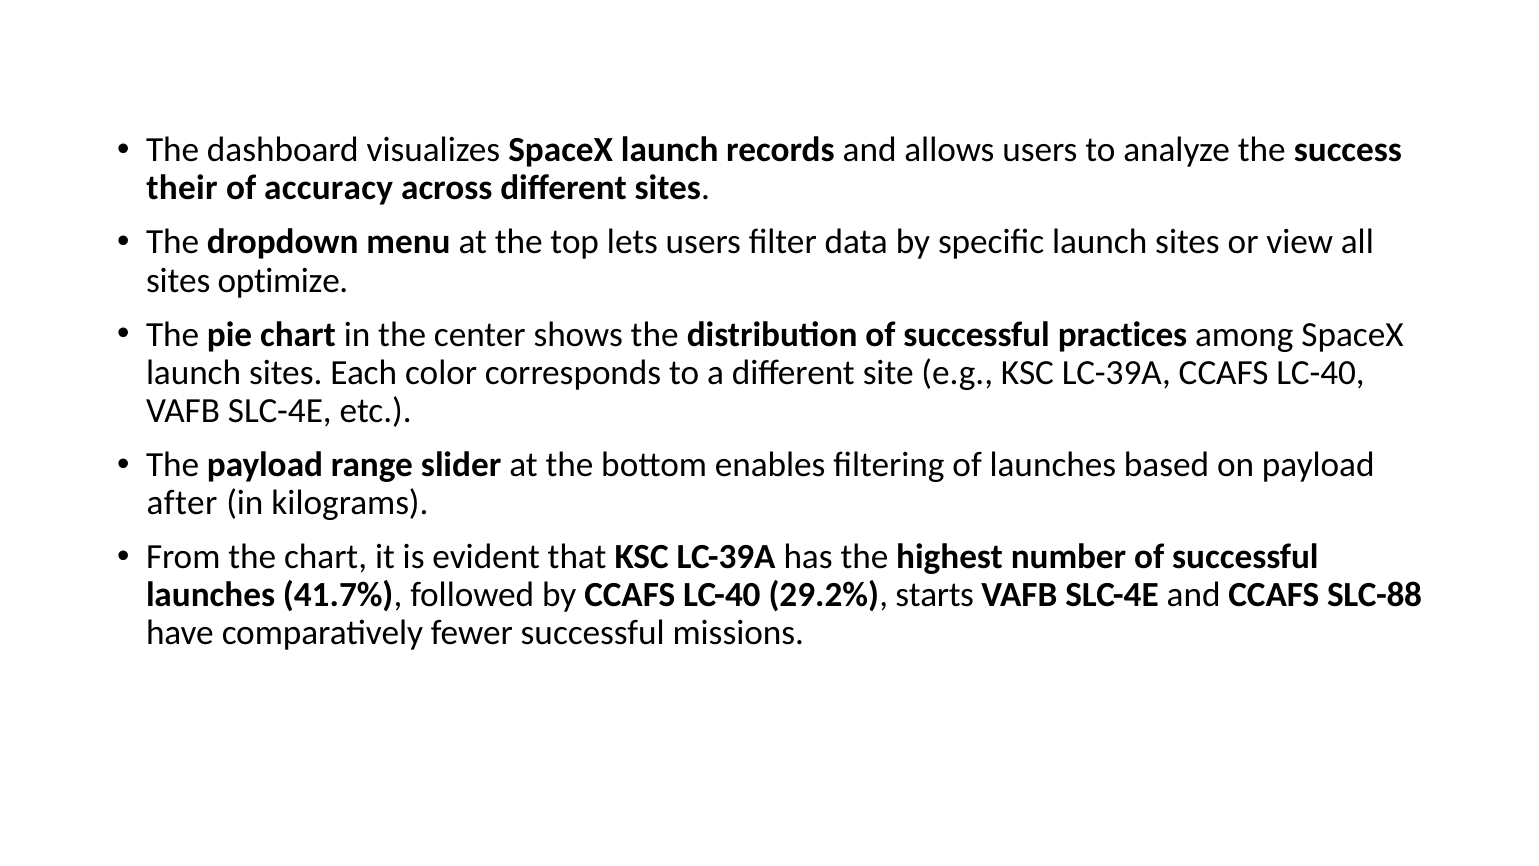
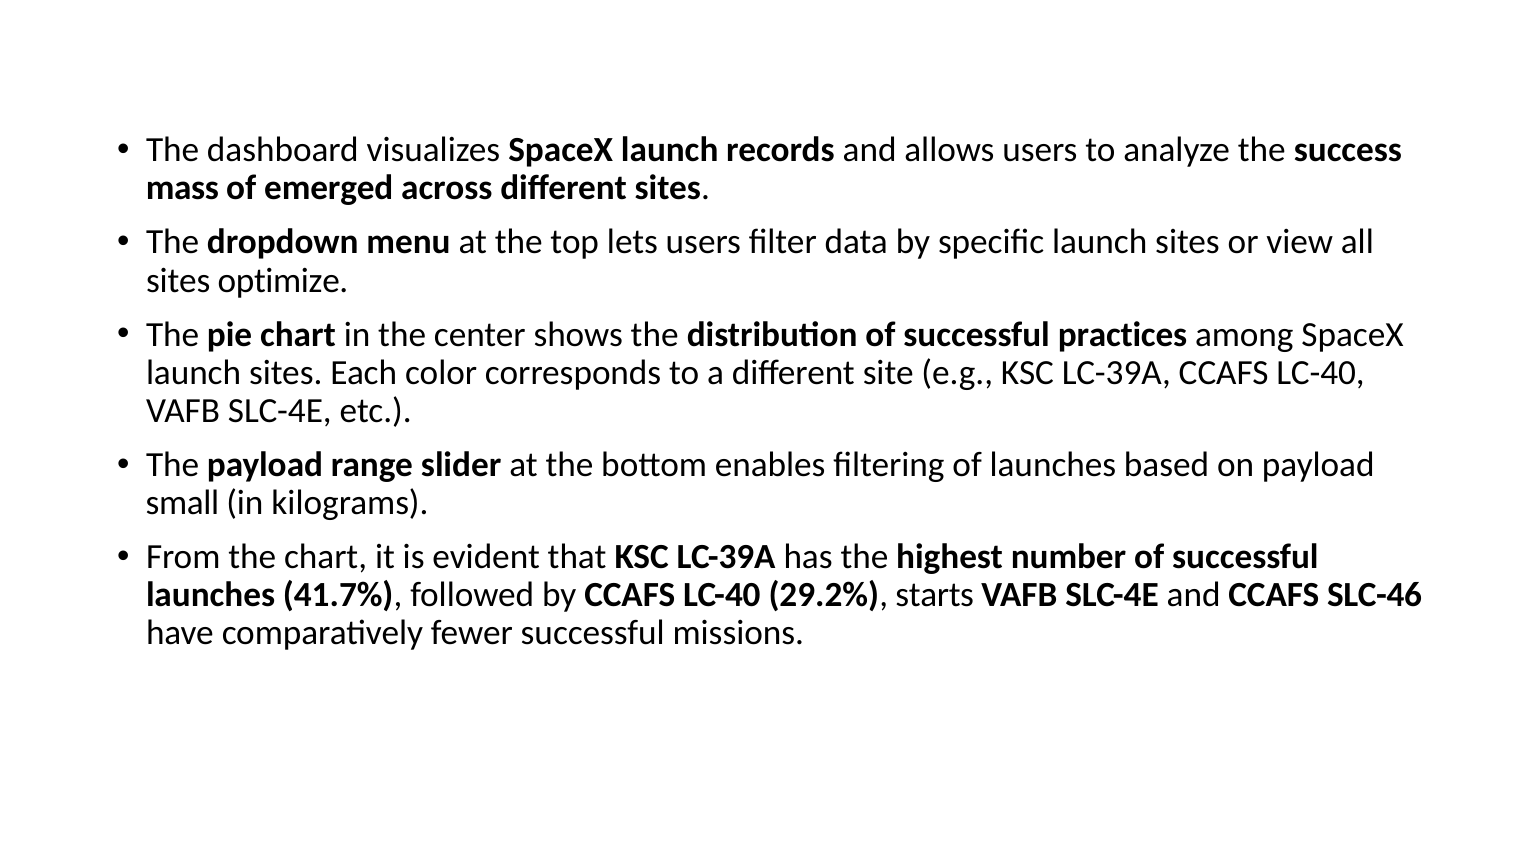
their: their -> mass (182, 188)
accuracy: accuracy -> emerged (329, 188)
after: after -> small (182, 503)
SLC-88: SLC-88 -> SLC-46 (1374, 595)
